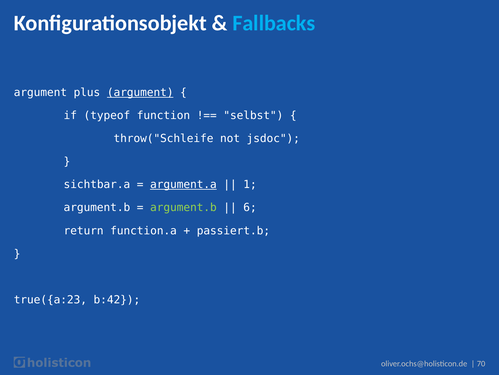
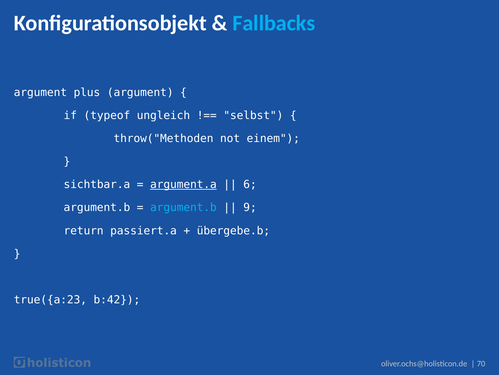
argument underline: present -> none (140, 92)
function: function -> ungleich (163, 115)
throw("Schleife: throw("Schleife -> throw("Methoden (163, 138)
jsdoc: jsdoc -> einem (273, 138)
1: 1 -> 6 (250, 184)
argument.b colour: light green -> light blue (183, 207)
6: 6 -> 9 (250, 207)
function.a: function.a -> passiert.a (144, 230)
passiert.b: passiert.b -> übergebe.b (233, 230)
